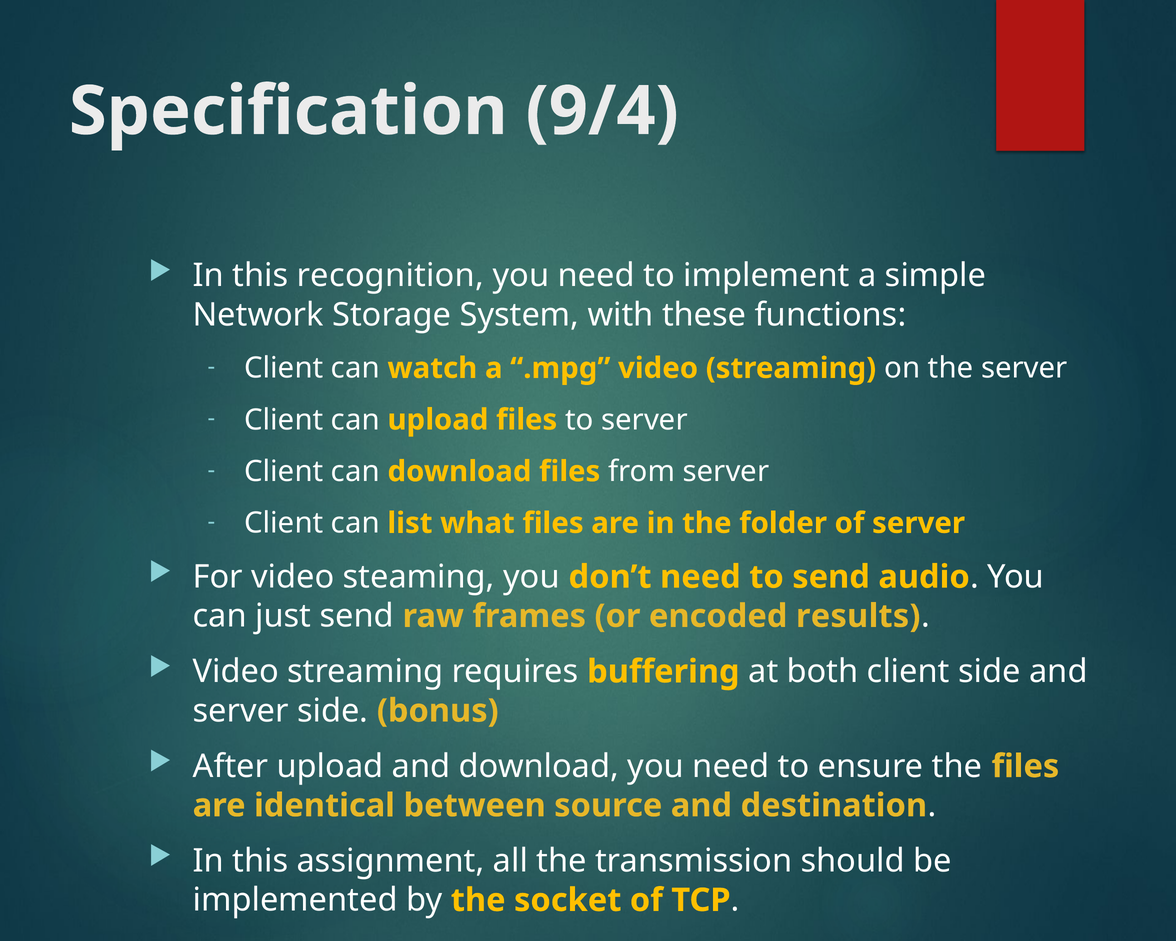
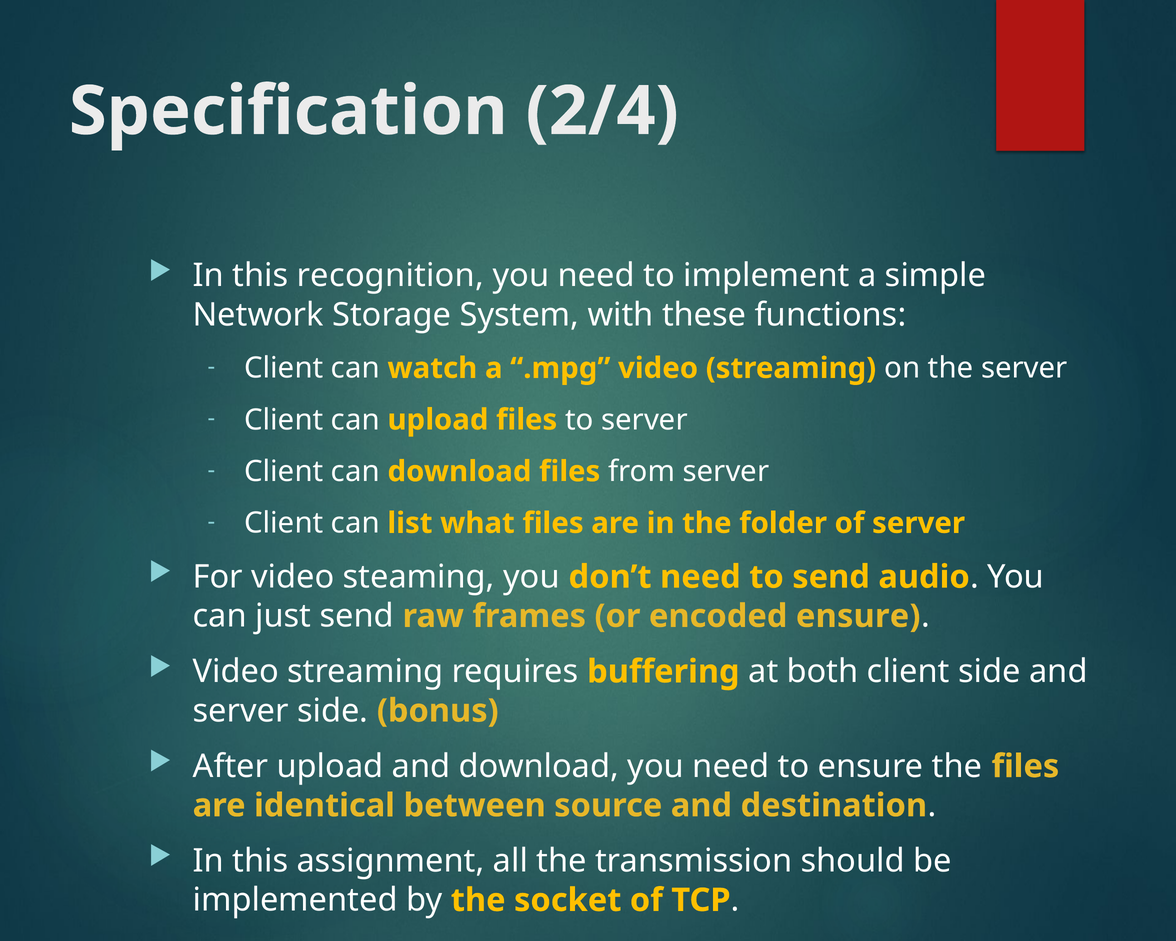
9/4: 9/4 -> 2/4 (602, 111)
encoded results: results -> ensure (858, 616)
